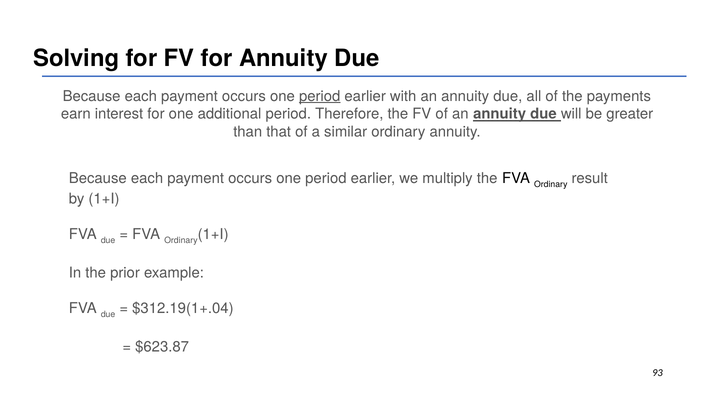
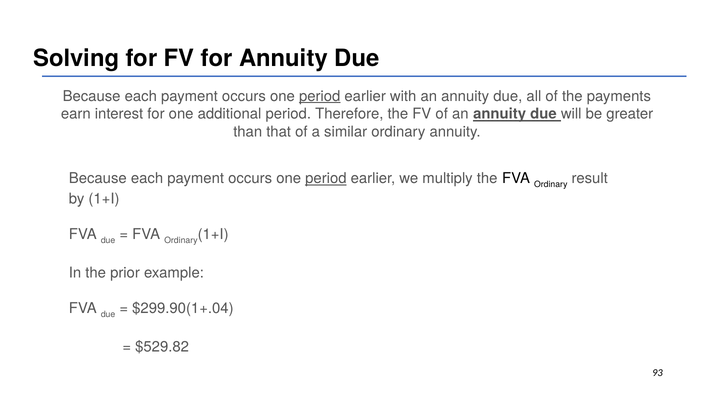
period underline: none -> present (326, 178)
$312.19(1+.04: $312.19(1+.04 -> $299.90(1+.04 (183, 308)
$623.87: $623.87 -> $529.82 (162, 346)
